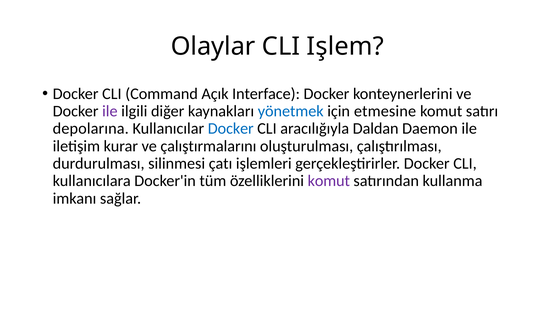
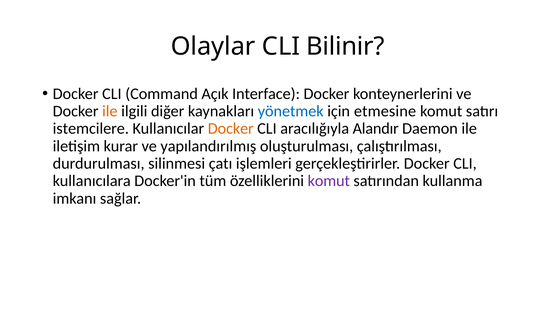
Işlem: Işlem -> Bilinir (345, 47)
ile colour: purple -> orange (110, 111)
depolarına: depolarına -> istemcilere (91, 129)
Docker colour: blue -> orange (231, 129)
Daldan: Daldan -> Alandır (376, 129)
çalıştırmalarını: çalıştırmalarını -> yapılandırılmış (208, 146)
